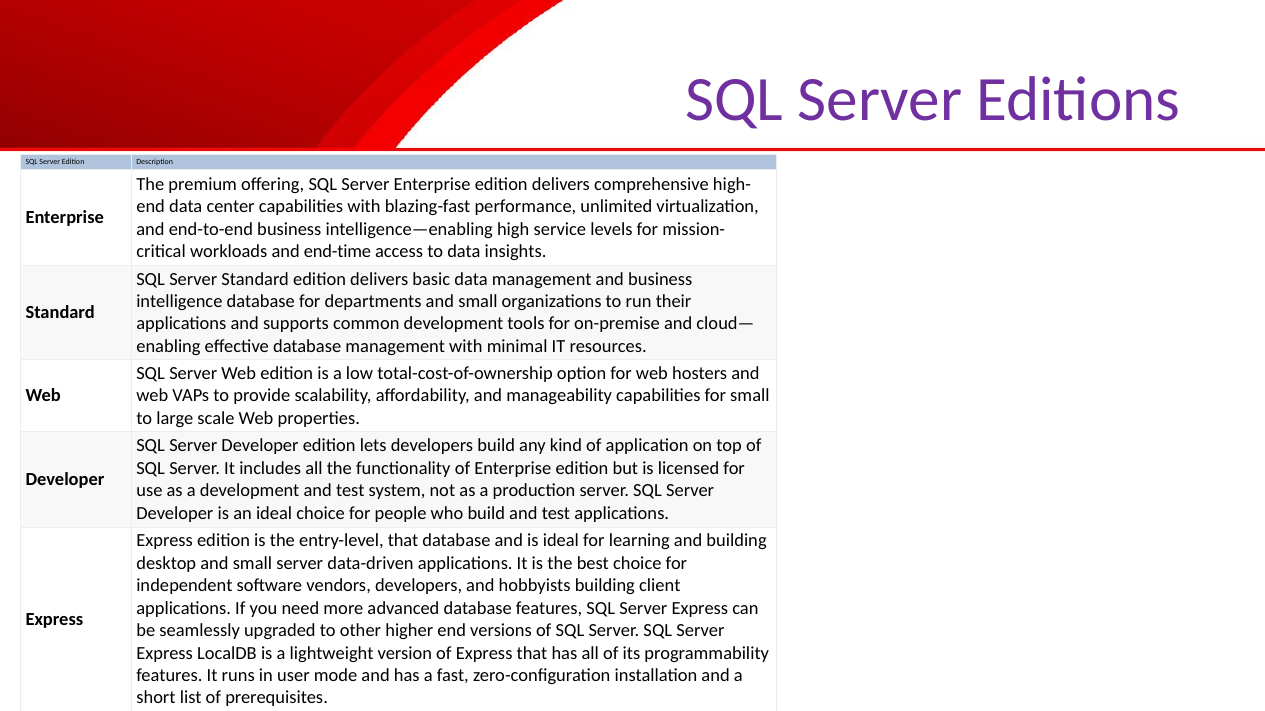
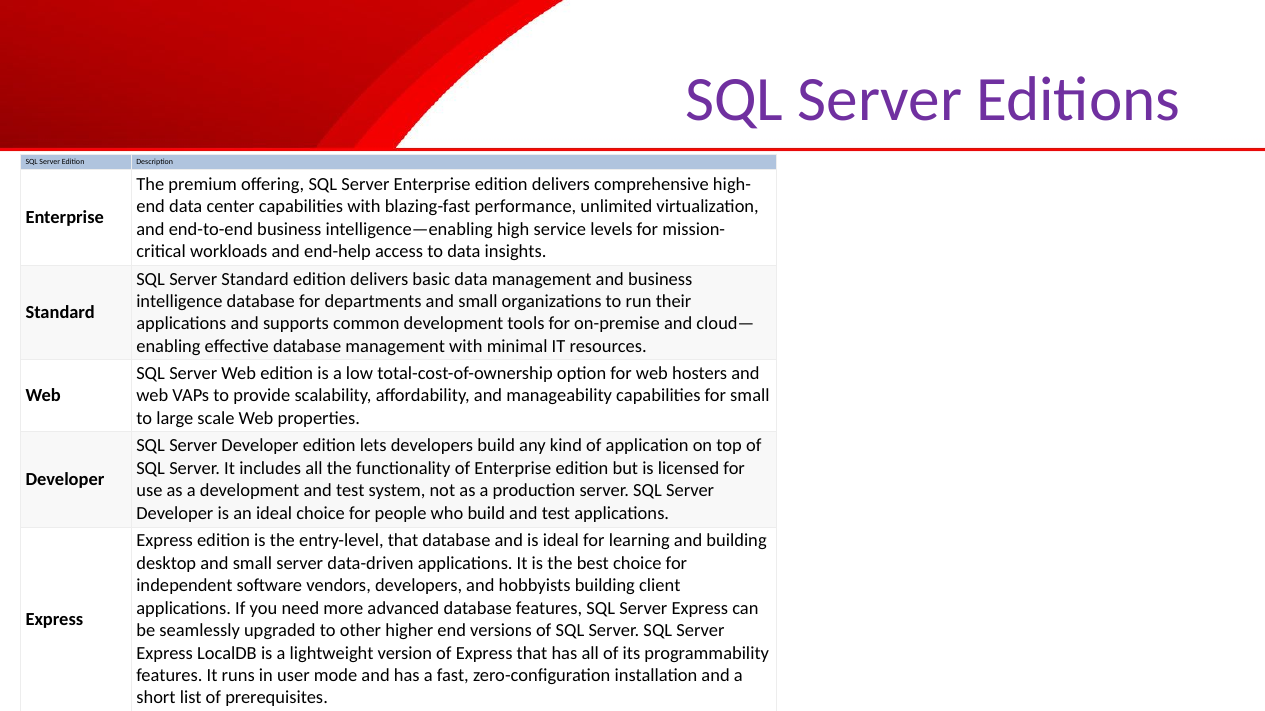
end-time: end-time -> end-help (338, 252)
